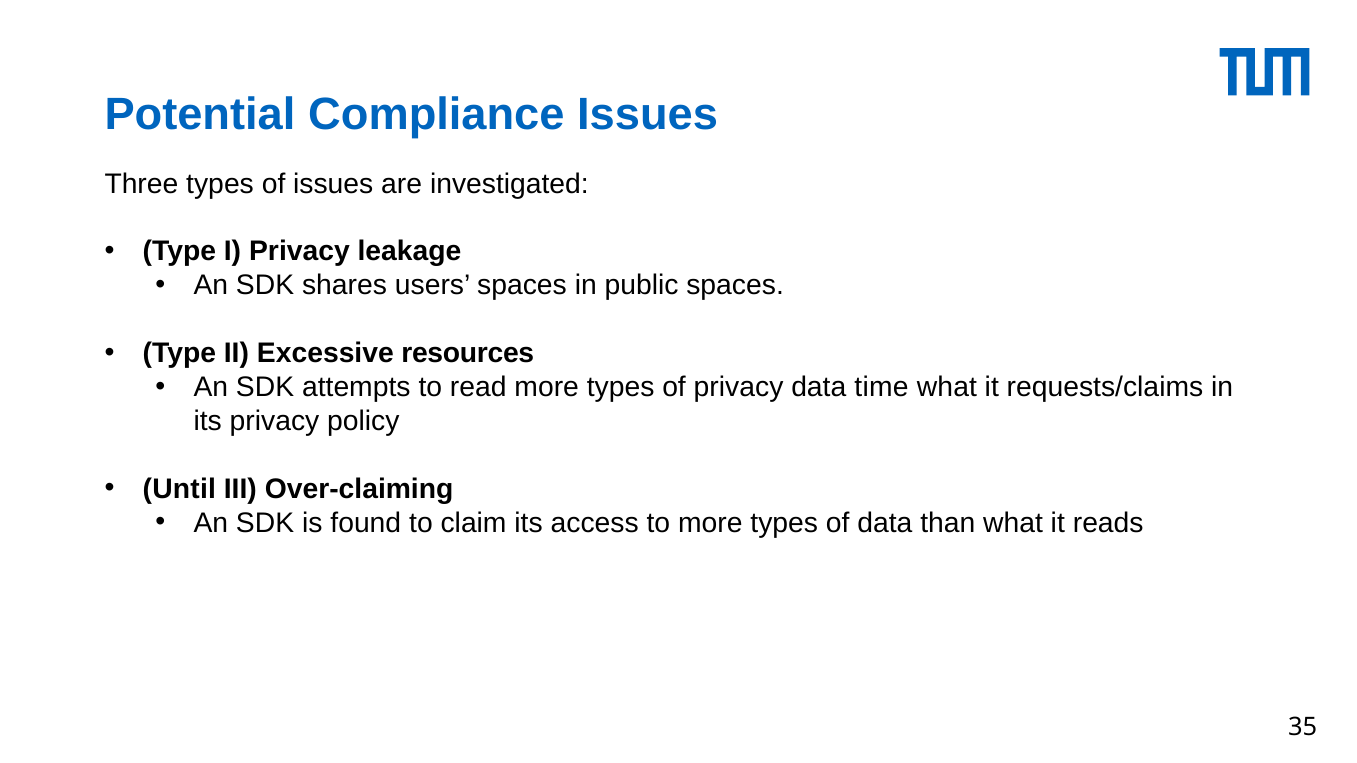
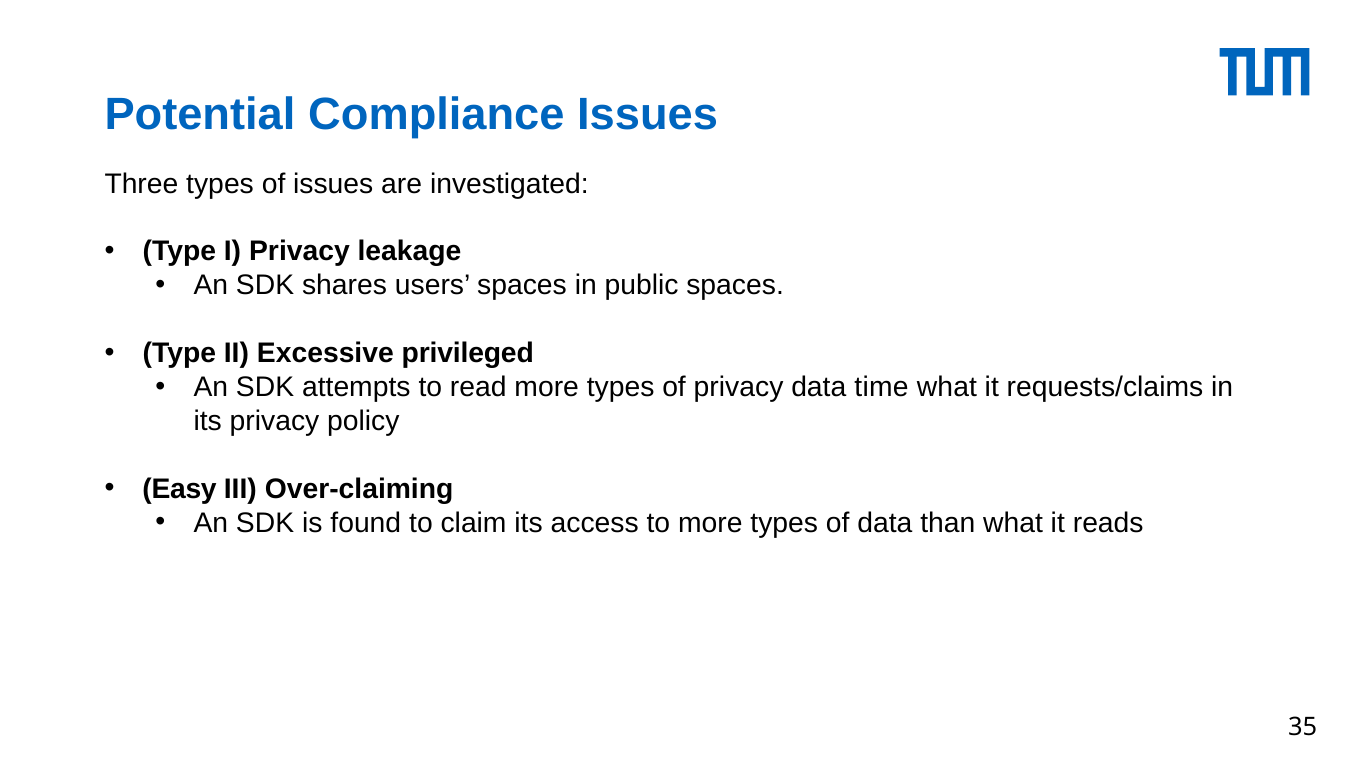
resources: resources -> privileged (468, 354)
Until: Until -> Easy (180, 489)
